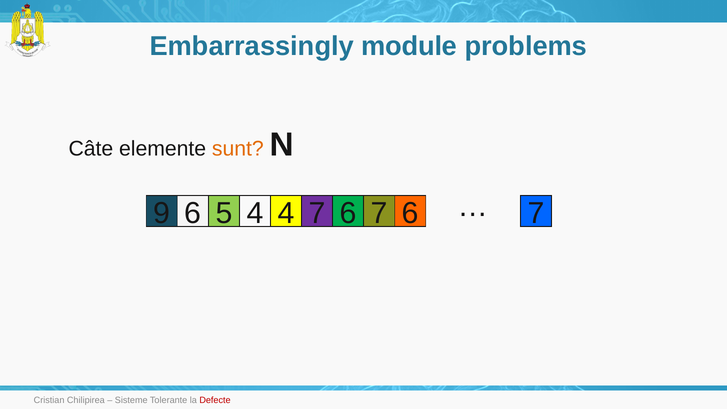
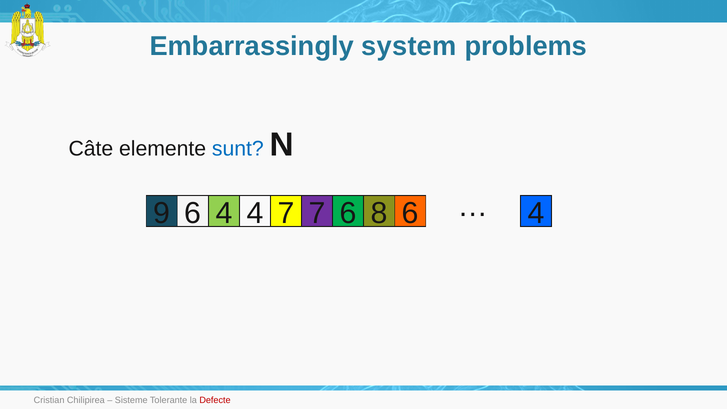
module: module -> system (409, 46)
sunt colour: orange -> blue (238, 149)
9 6 5: 5 -> 4 (224, 213)
4 4: 4 -> 7 (286, 213)
7: 7 -> 8 (379, 213)
7: 7 -> 4 (536, 213)
